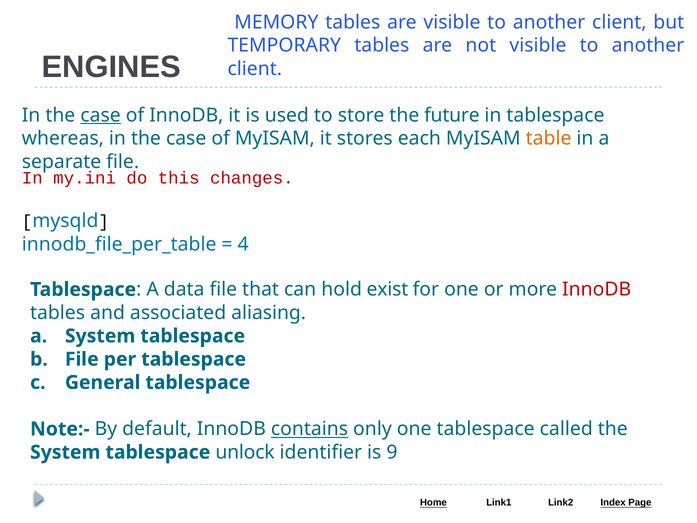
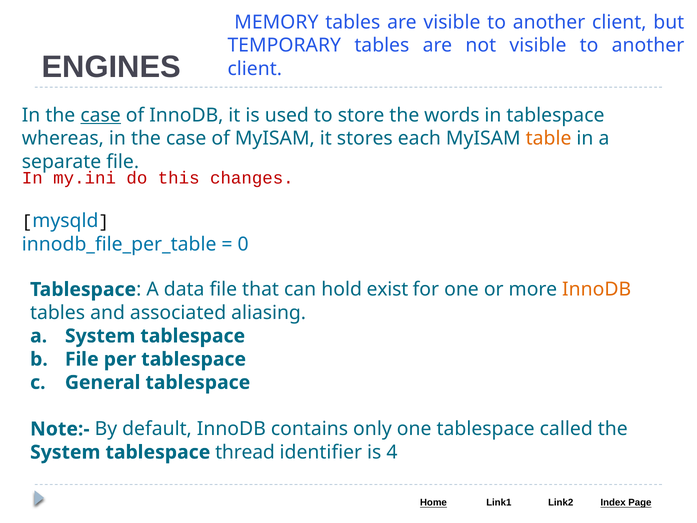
future: future -> words (452, 115)
4: 4 -> 0 (243, 244)
InnoDB colour: red -> orange (597, 289)
contains underline: present -> none (310, 429)
unlock: unlock -> thread (245, 452)
9: 9 -> 4 (392, 452)
